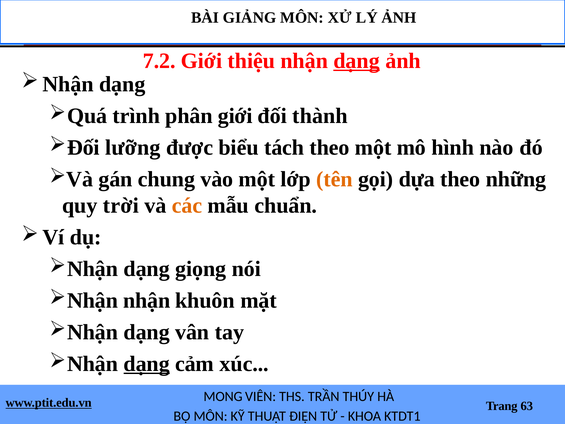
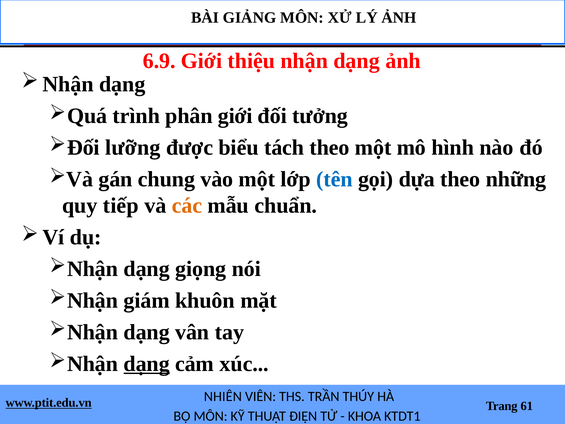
7.2: 7.2 -> 6.9 (159, 61)
dạng underline: present -> none (357, 61)
thành: thành -> tưởng (320, 116)
tên colour: orange -> blue (335, 179)
trời: trời -> tiếp (121, 206)
nhận: nhận -> giám (147, 301)
MONG: MONG -> NHIÊN (223, 396)
63: 63 -> 61 (527, 406)
